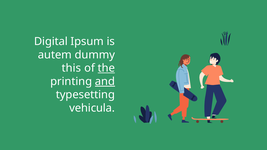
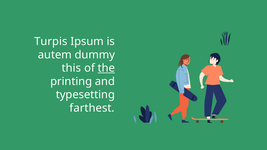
Digital: Digital -> Turpis (51, 41)
and underline: present -> none (105, 81)
vehicula: vehicula -> farthest (92, 108)
